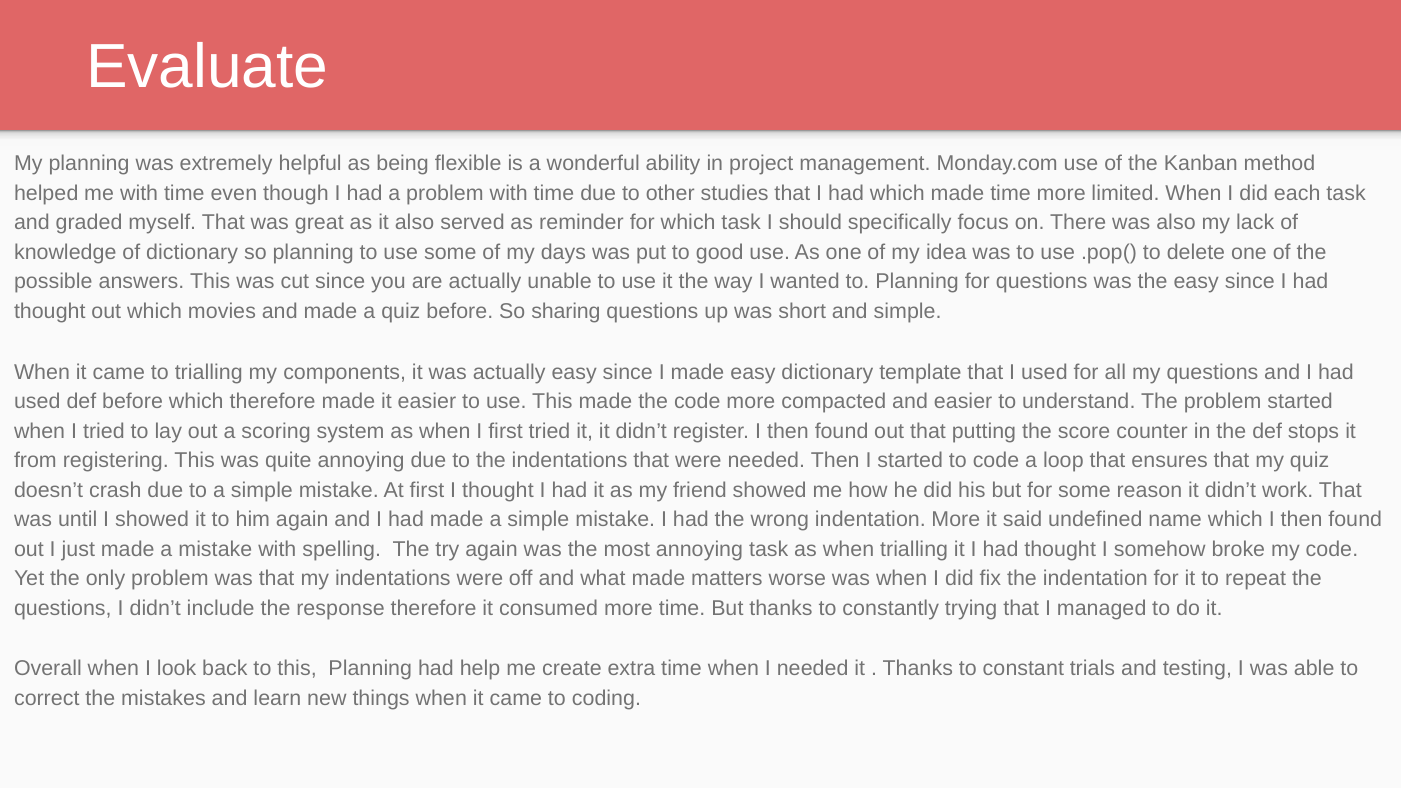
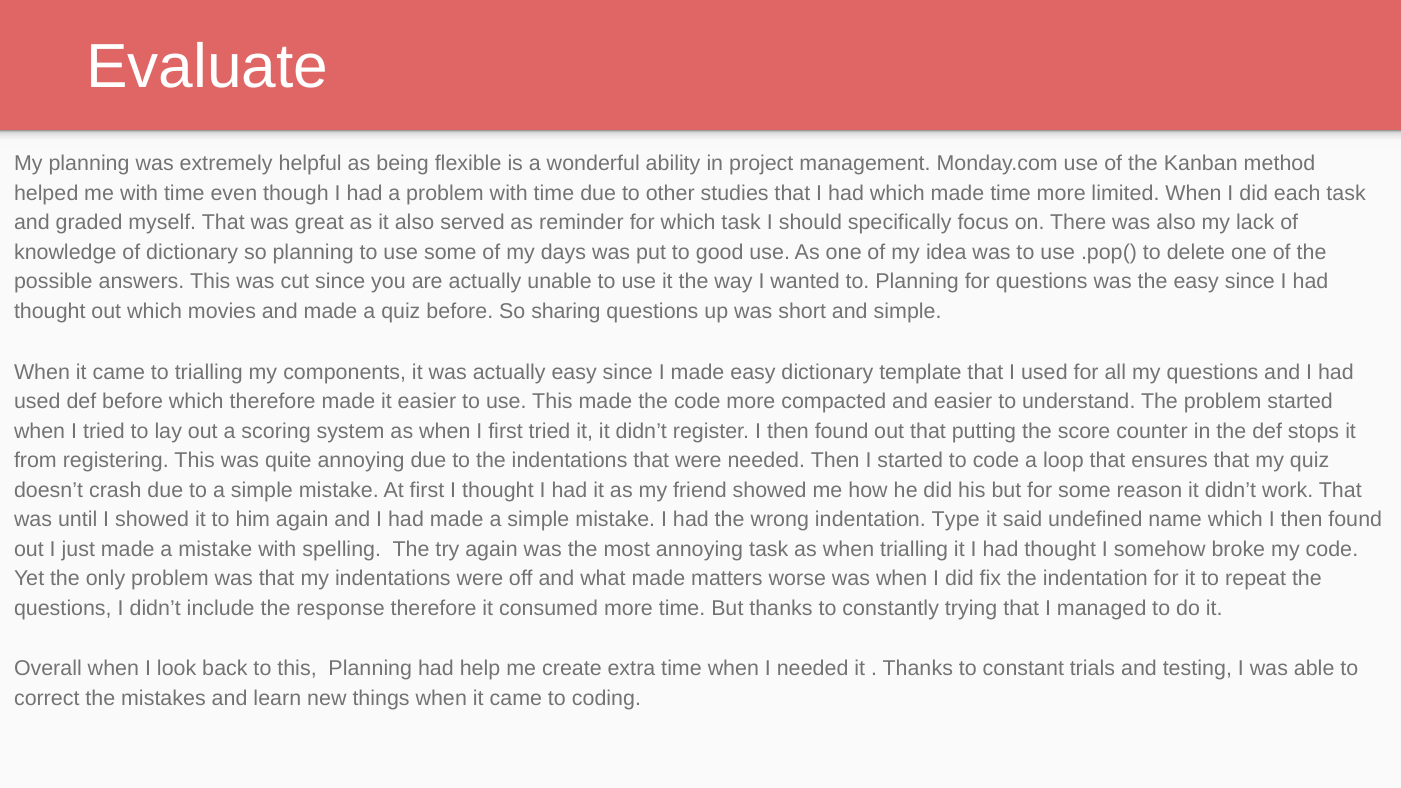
indentation More: More -> Type (956, 520)
